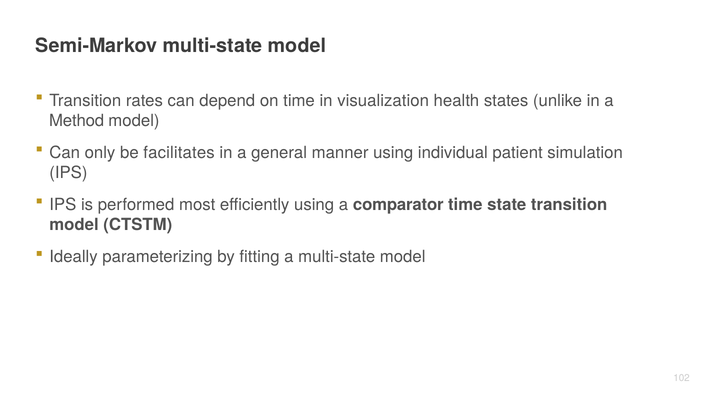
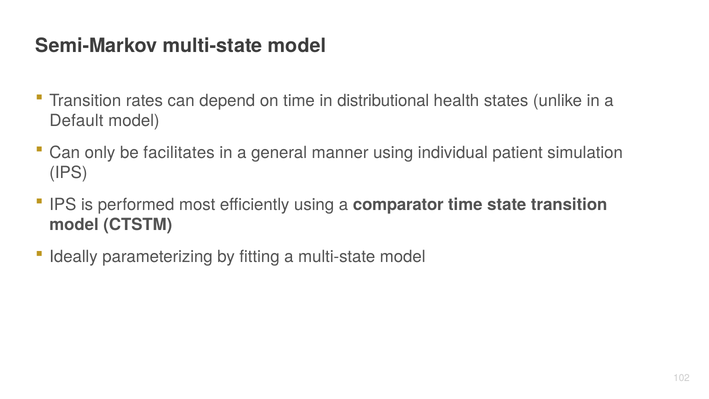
visualization: visualization -> distributional (383, 100)
Method: Method -> Default (76, 121)
